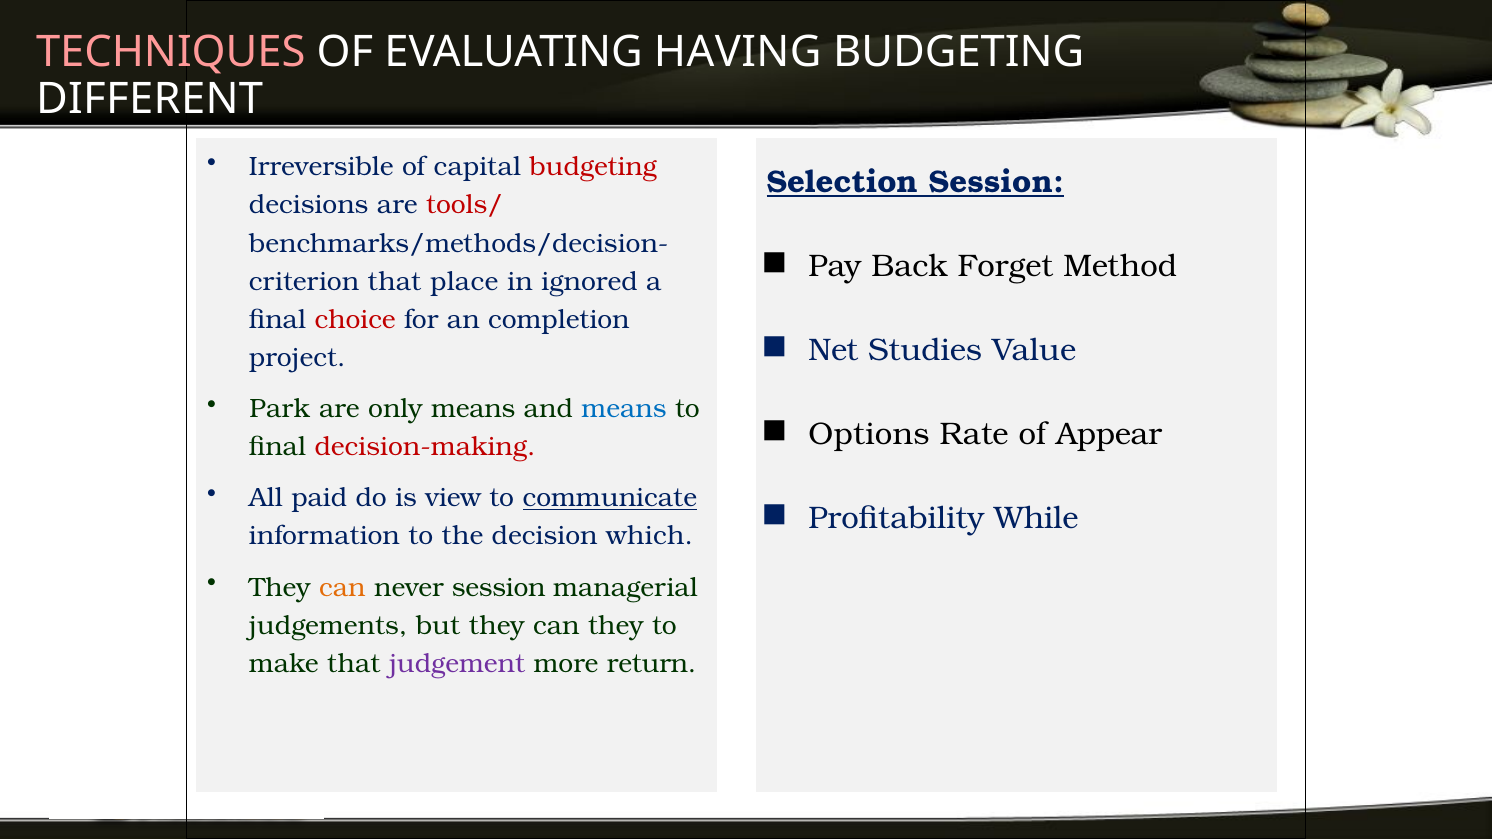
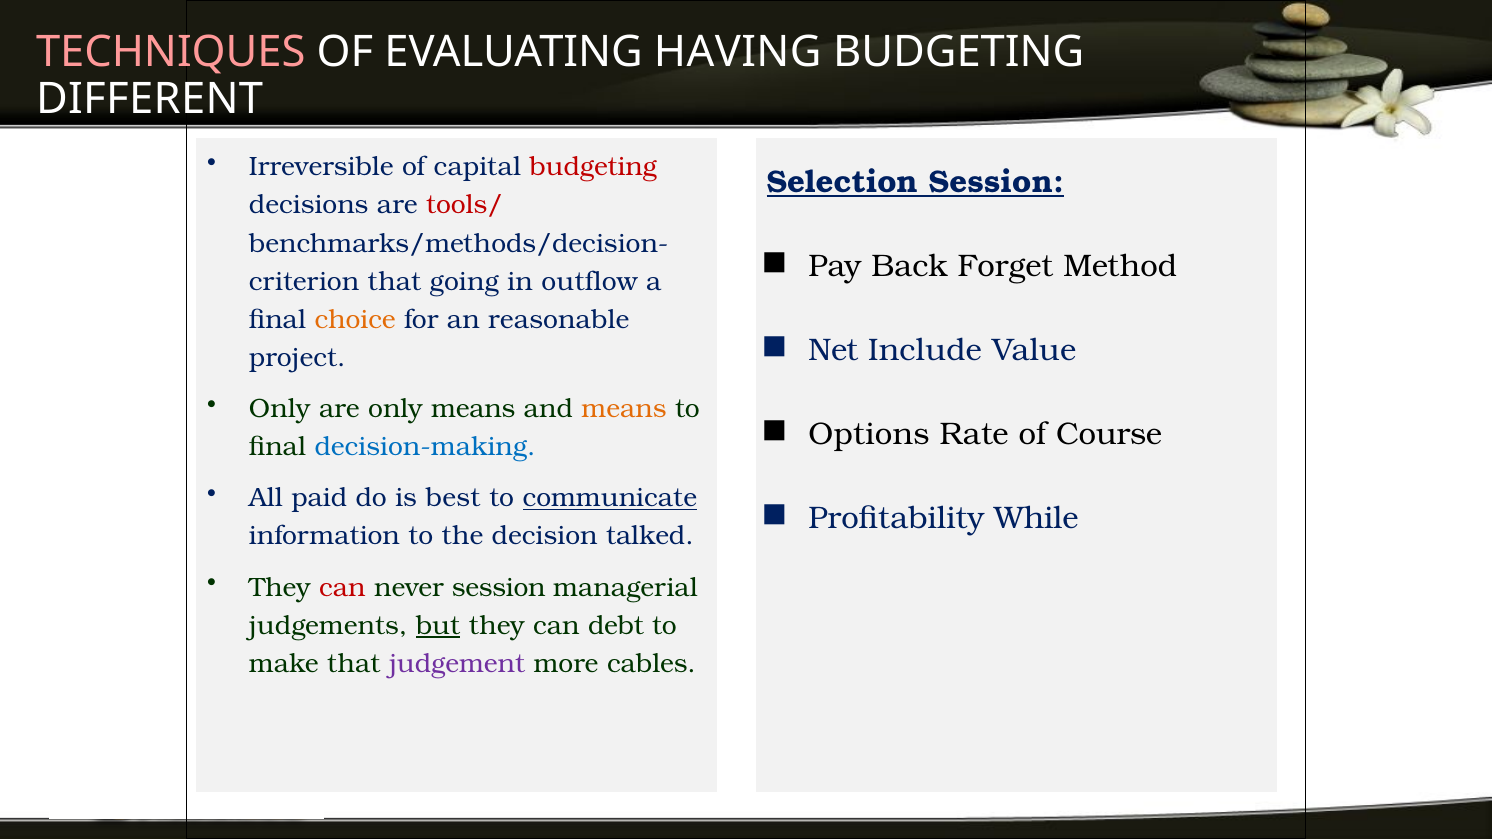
place: place -> going (464, 281)
ignored: ignored -> outflow (589, 281)
choice colour: red -> orange (355, 320)
completion: completion -> reasonable (559, 320)
Studies: Studies -> Include (925, 351)
Park: Park -> Only (280, 409)
means colour: blue -> orange (624, 409)
Appear: Appear -> Course (1109, 434)
decision-making colour: red -> blue (425, 447)
view: view -> best (453, 498)
which: which -> talked (650, 536)
can colour: orange -> red (342, 588)
but underline: none -> present (438, 626)
can they: they -> debt (616, 626)
return: return -> cables (652, 664)
